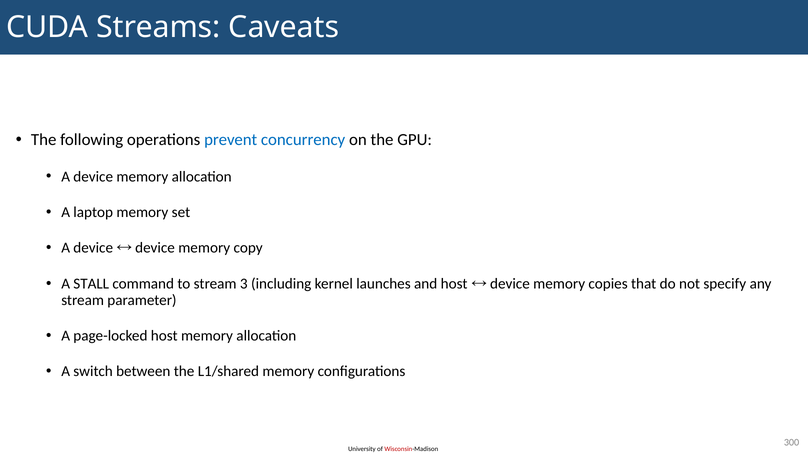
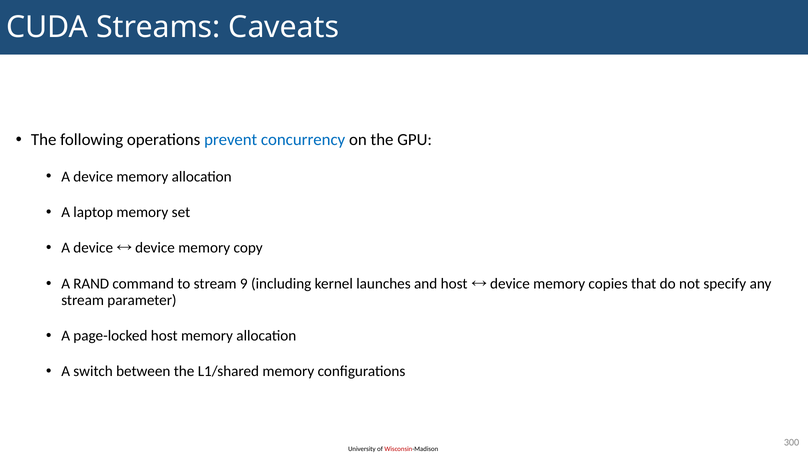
STALL: STALL -> RAND (91, 283)
3: 3 -> 9 (244, 283)
